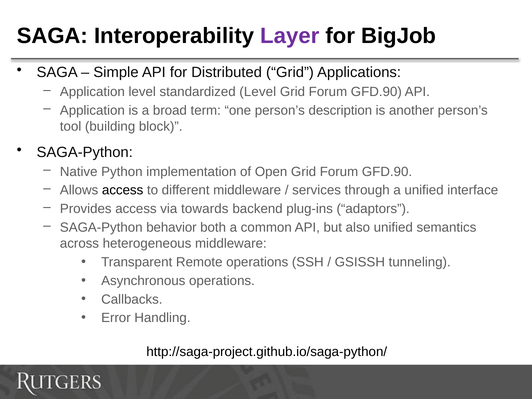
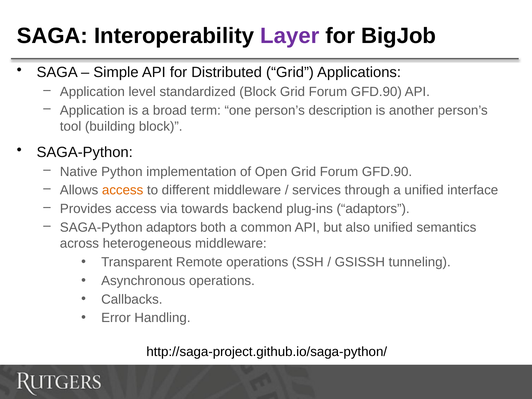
standardized Level: Level -> Block (258, 92)
access colour: black -> orange (123, 190)
SAGA-Python behavior: behavior -> adaptors (171, 227)
